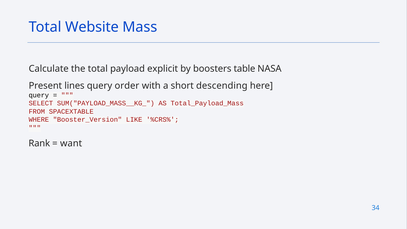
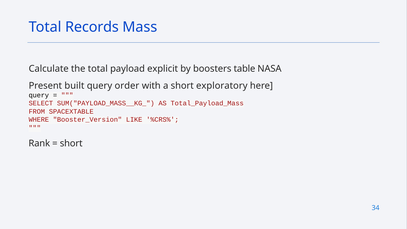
Website: Website -> Records (92, 27)
lines: lines -> built (74, 86)
descending: descending -> exploratory (222, 86)
want: want -> short (71, 144)
